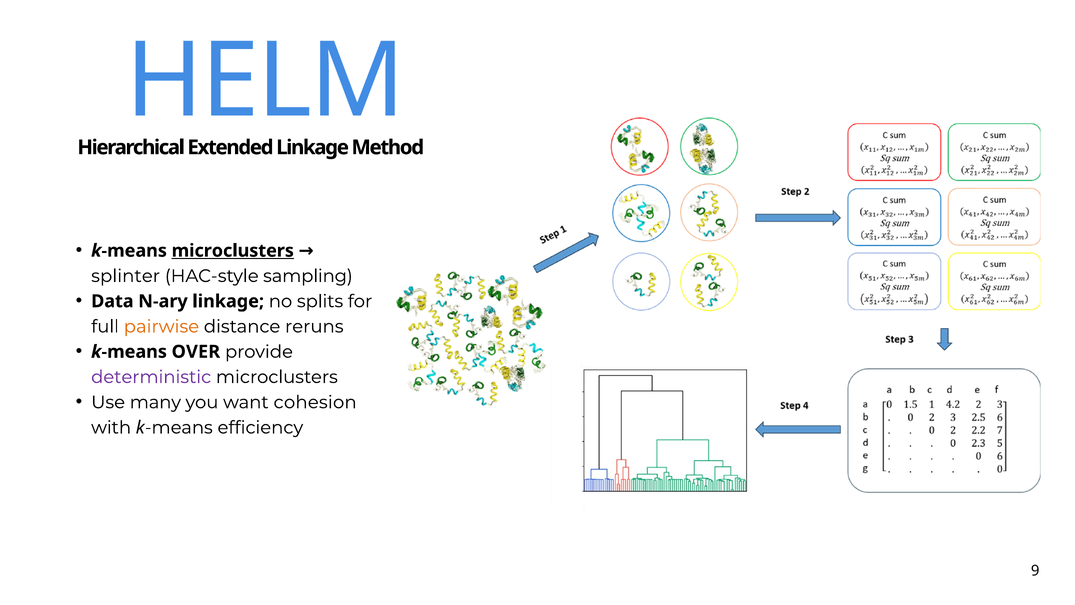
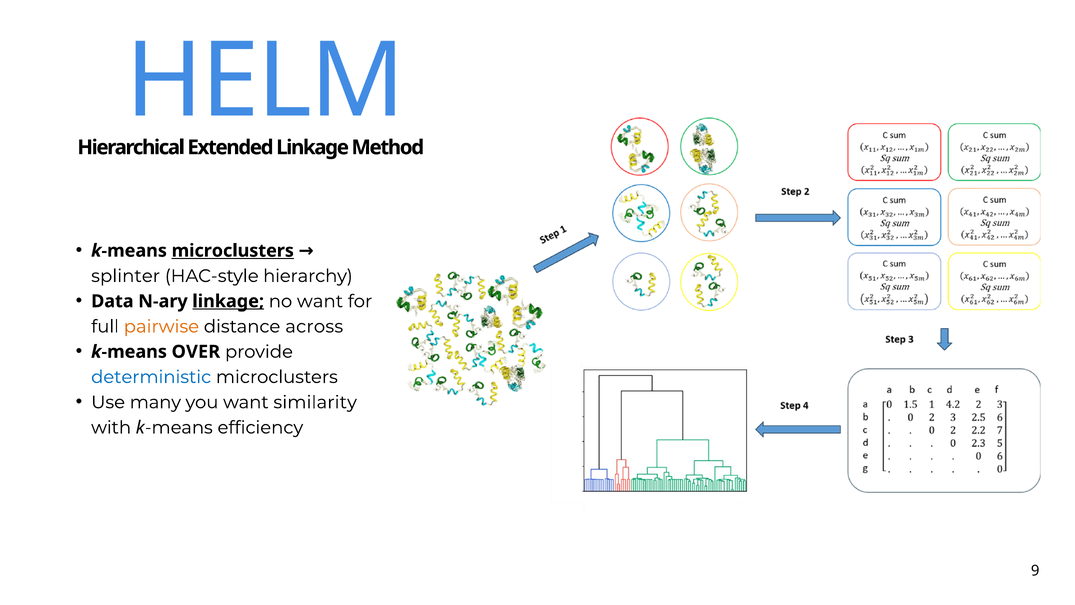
sampling: sampling -> hierarchy (308, 276)
linkage underline: none -> present (228, 301)
no splits: splits -> want (320, 301)
reruns: reruns -> across (314, 326)
deterministic colour: purple -> blue (151, 377)
cohesion: cohesion -> similarity (315, 402)
